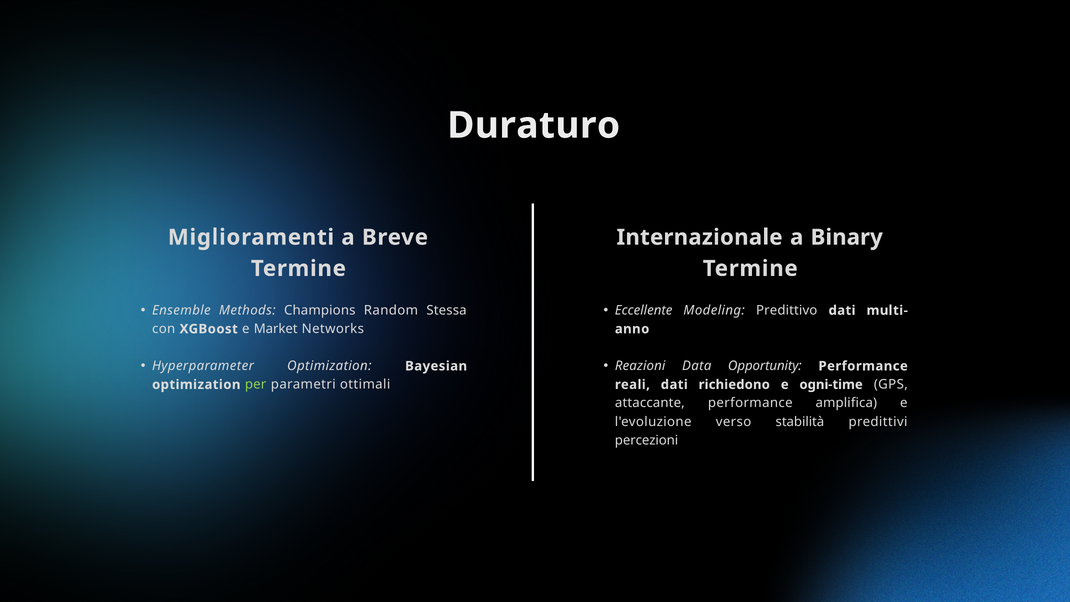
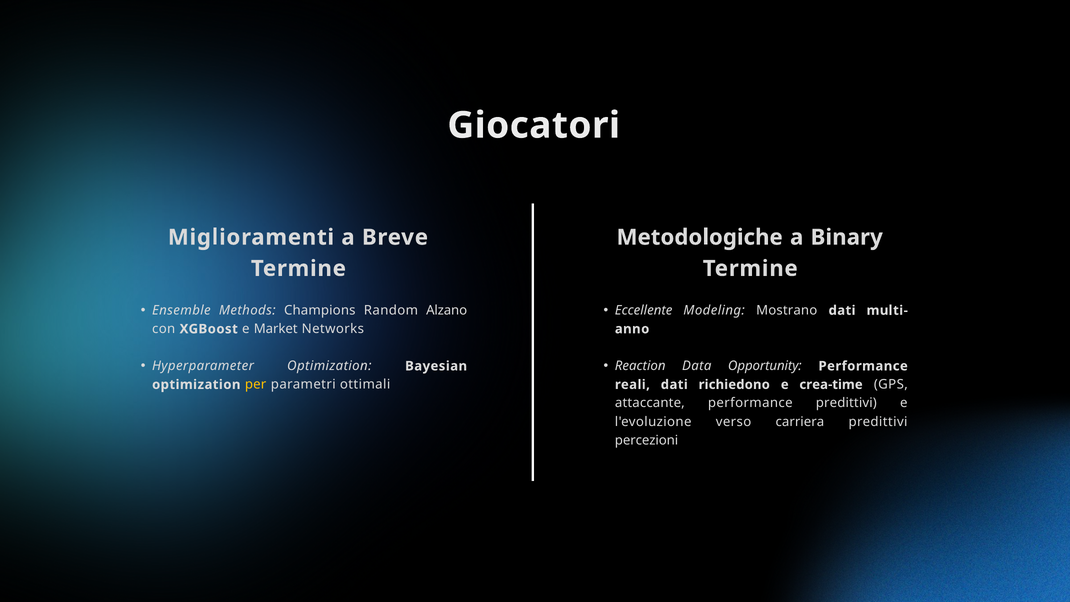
Duraturo: Duraturo -> Giocatori (534, 125)
Internazionale: Internazionale -> Metodologiche (700, 237)
Stessa: Stessa -> Alzano (447, 310)
Predittivo: Predittivo -> Mostrano (787, 310)
Reazioni: Reazioni -> Reaction (640, 366)
per colour: light green -> yellow (256, 384)
ogni-time: ogni-time -> crea-time (831, 384)
performance amplifica: amplifica -> predittivi (846, 403)
stabilità: stabilità -> carriera (800, 422)
